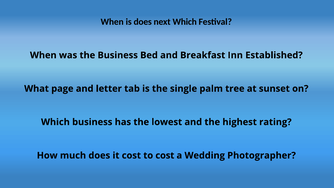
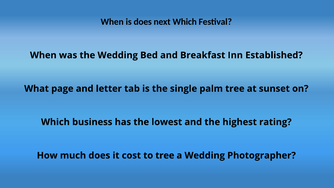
the Business: Business -> Wedding (118, 55)
to cost: cost -> tree (165, 155)
